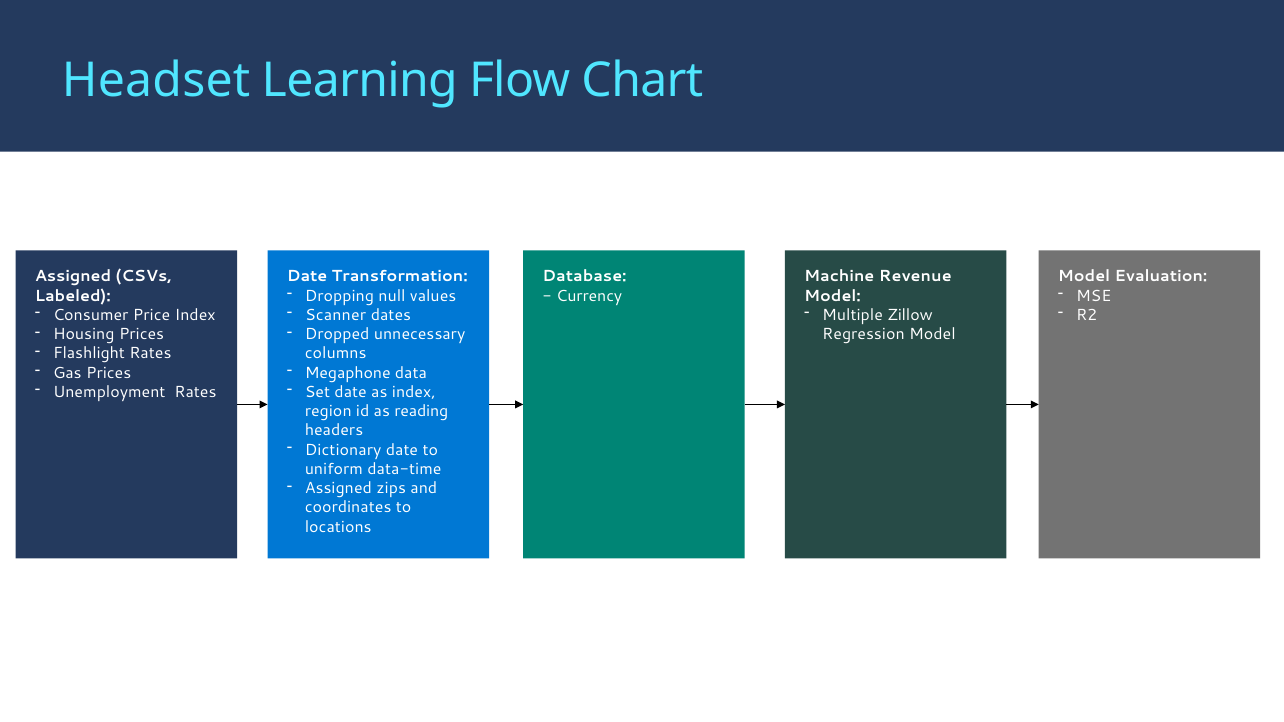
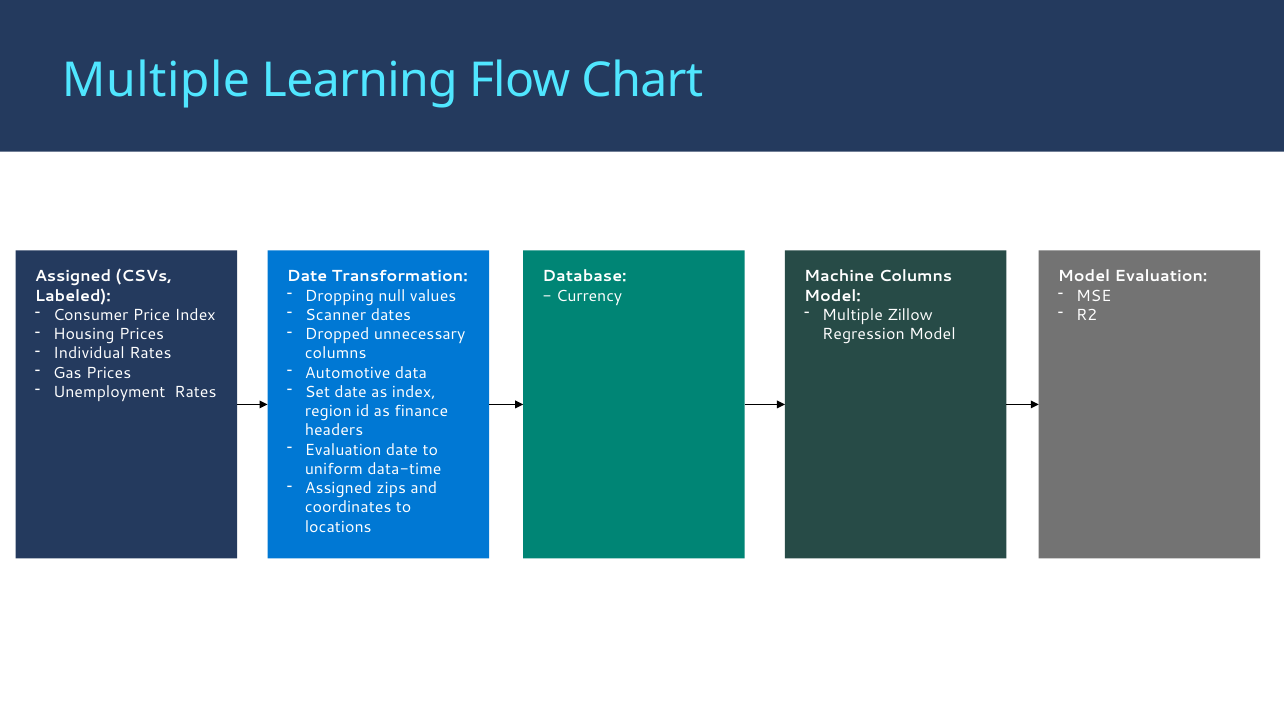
Headset: Headset -> Multiple (156, 81)
Machine Revenue: Revenue -> Columns (915, 277)
Flashlight: Flashlight -> Individual (89, 354)
Megaphone: Megaphone -> Automotive (348, 373)
reading: reading -> finance (421, 412)
Dictionary: Dictionary -> Evaluation (343, 450)
